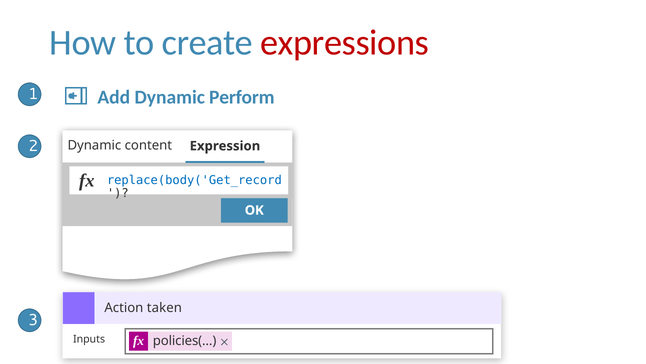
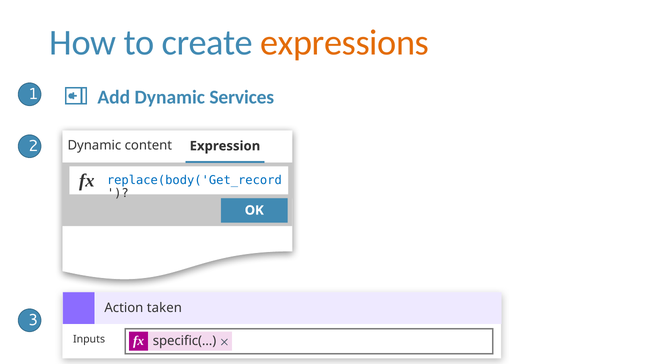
expressions colour: red -> orange (345, 43)
Perform: Perform -> Services (242, 97)
policies(…: policies(… -> specific(… (185, 341)
